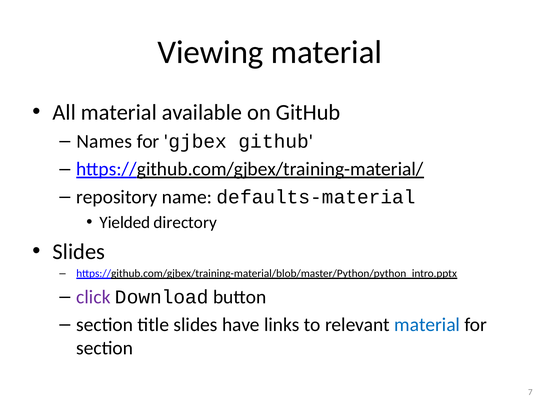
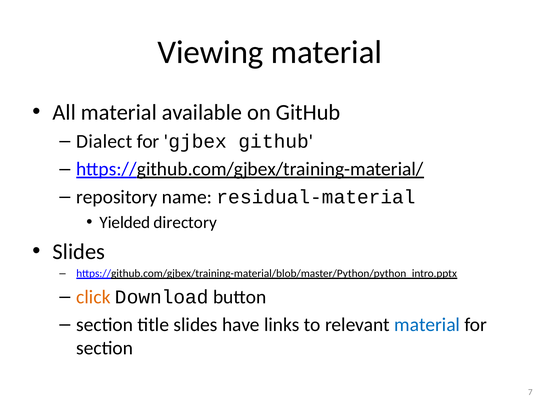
Names: Names -> Dialect (104, 141)
defaults-material: defaults-material -> residual-material (316, 197)
click colour: purple -> orange (93, 297)
